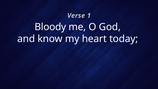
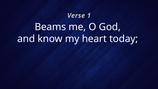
Bloody: Bloody -> Beams (50, 27)
